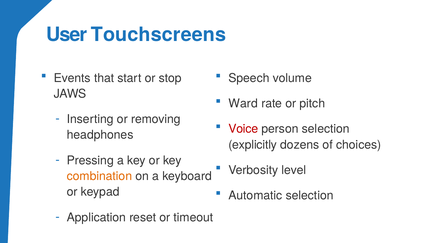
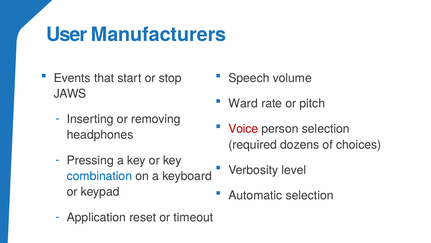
Touchscreens: Touchscreens -> Manufacturers (159, 34)
explicitly: explicitly -> required (253, 144)
combination colour: orange -> blue (99, 176)
